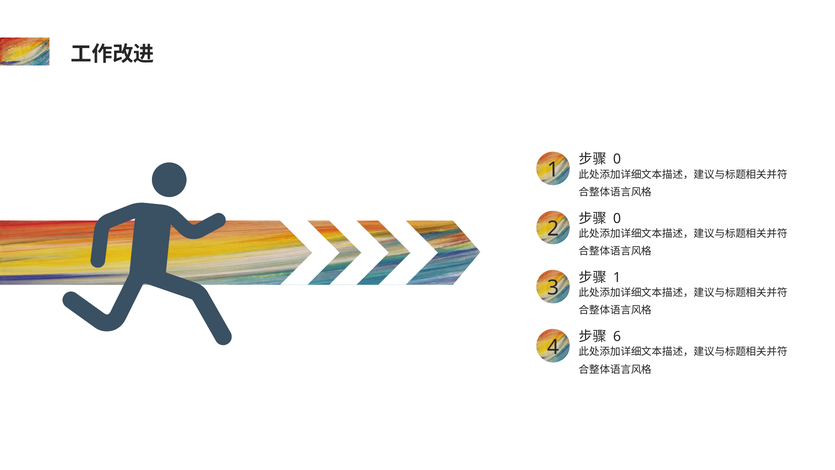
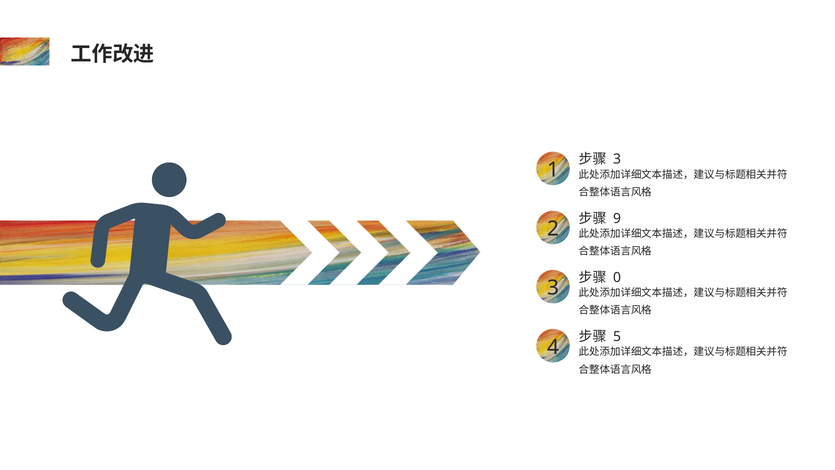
0: 0 -> 3 (617, 159)
0: 0 -> 9 (617, 218)
1: 1 -> 0 (617, 277)
6: 6 -> 5 (617, 336)
